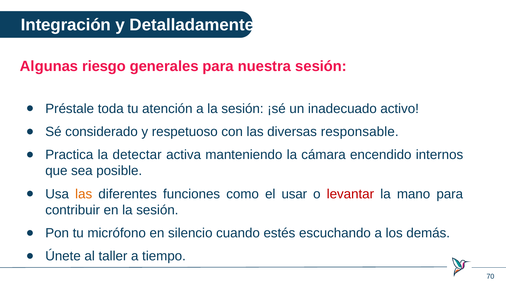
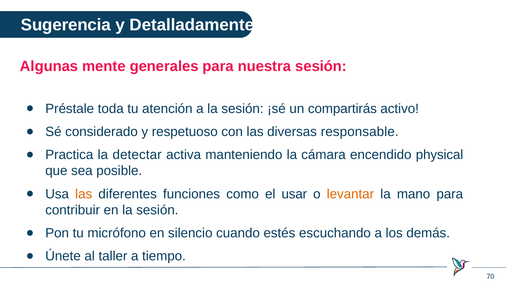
Integración: Integración -> Sugerencia (66, 25)
riesgo: riesgo -> mente (104, 66)
inadecuado: inadecuado -> compartirás (342, 109)
internos: internos -> physical (440, 155)
levantar colour: red -> orange (350, 194)
